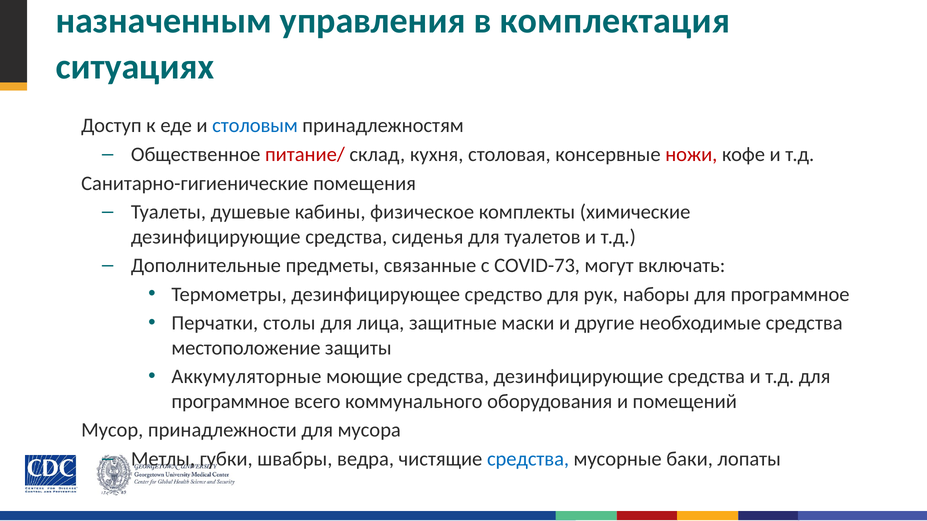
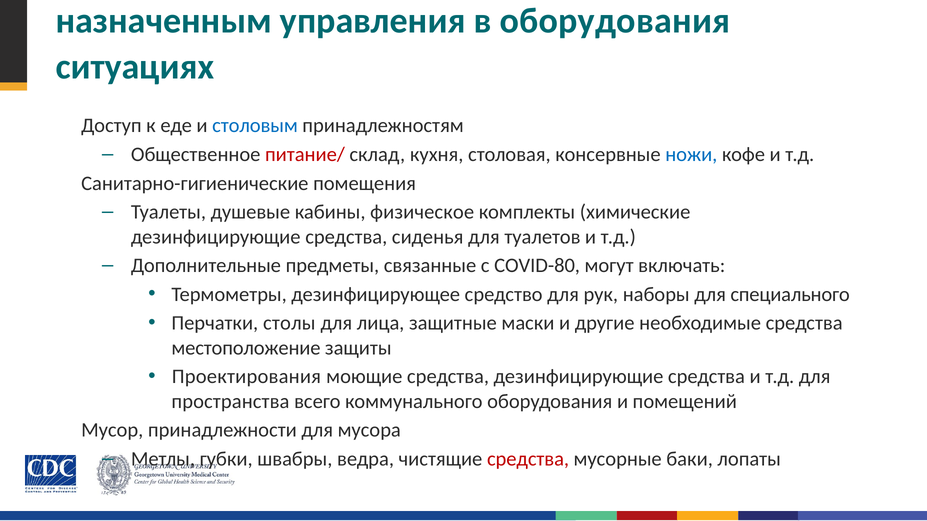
в комплектация: комплектация -> оборудования (615, 21)
ножи colour: red -> blue (691, 155)
COVID-73: COVID-73 -> COVID-80 (537, 266)
наборы для программное: программное -> специального (790, 295)
Аккумуляторные: Аккумуляторные -> Проектирования (246, 377)
программное: программное -> пространства (230, 402)
средства colour: blue -> red (528, 459)
